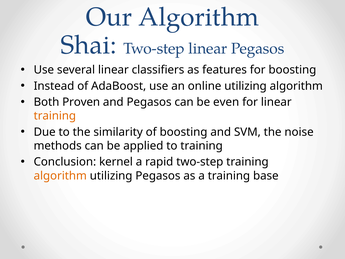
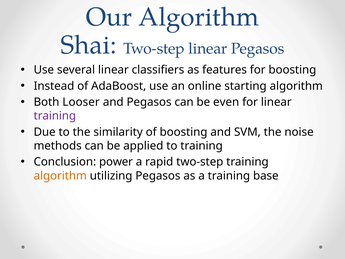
online utilizing: utilizing -> starting (245, 86)
Proven: Proven -> Looser (81, 102)
training colour: orange -> purple (55, 116)
kernel: kernel -> power (116, 162)
